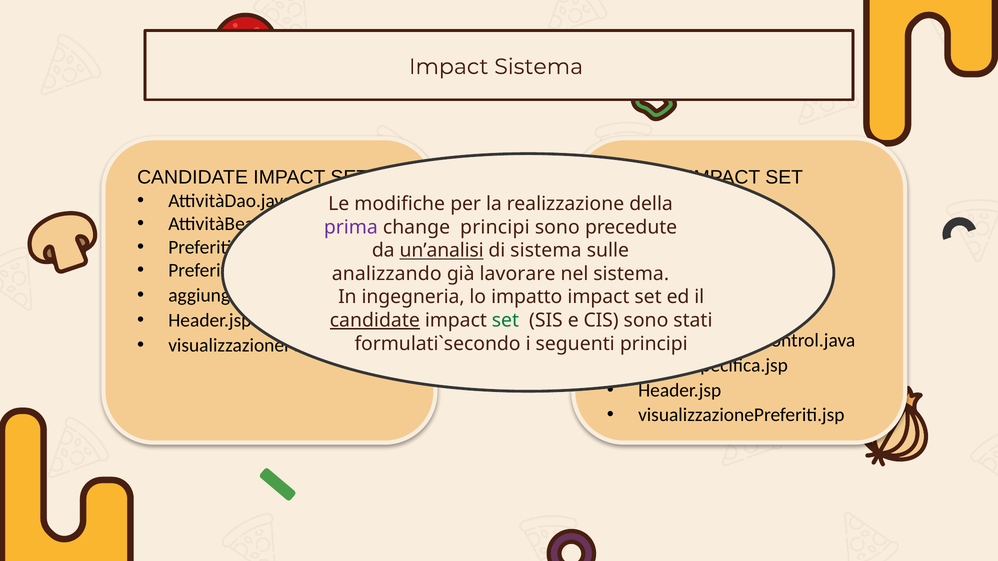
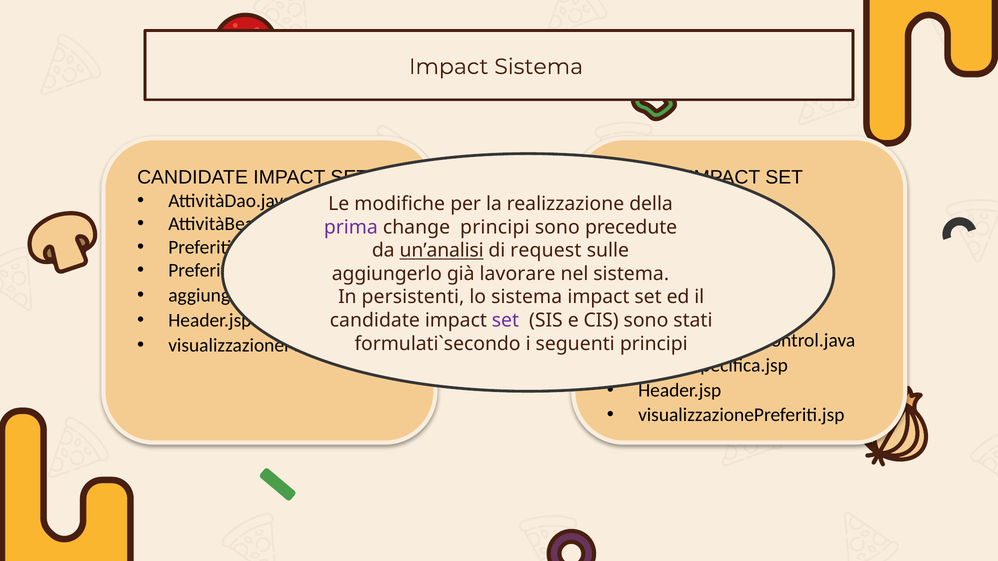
di sistema: sistema -> request (546, 251)
analizzando: analizzando -> aggiungerlo (387, 274)
ingegneria: ingegneria -> persistenti (413, 297)
lo impatto: impatto -> sistema (527, 297)
candidate underline: present -> none (375, 321)
set colour: green -> purple (505, 321)
